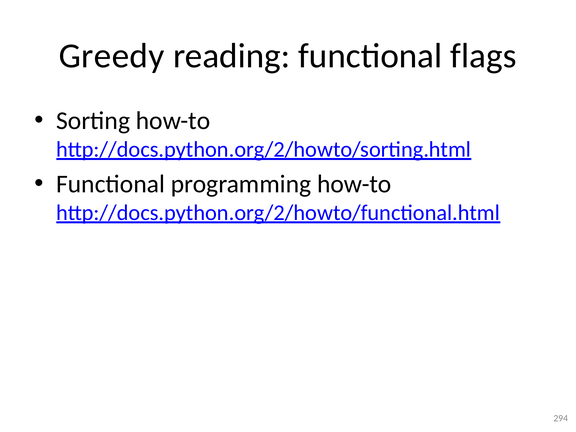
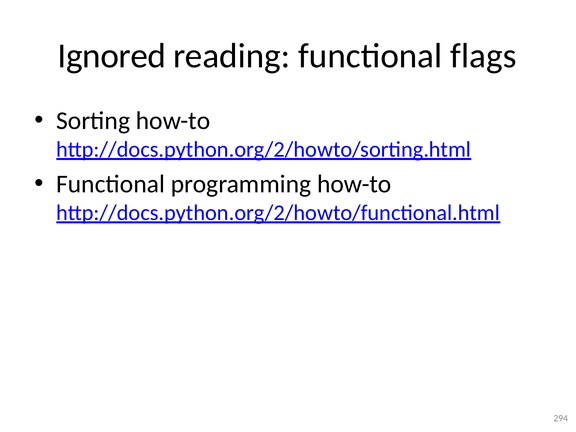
Greedy: Greedy -> Ignored (112, 56)
